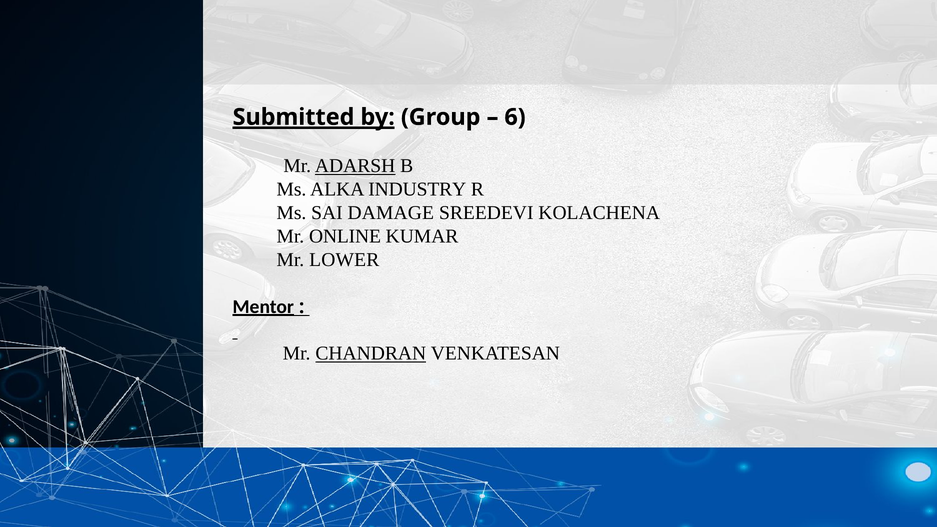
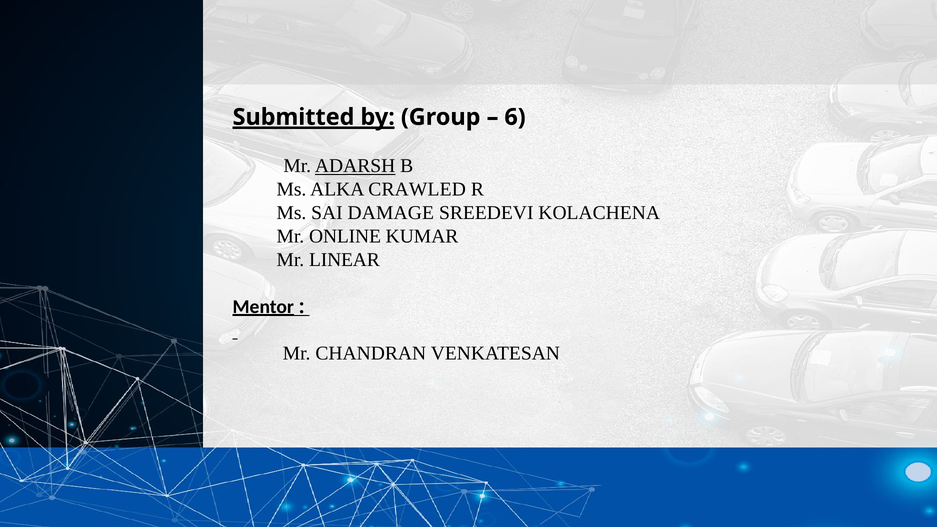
INDUSTRY: INDUSTRY -> CRAWLED (417, 189)
LOWER: LOWER -> LINEAR (344, 260)
CHANDRAN underline: present -> none (371, 354)
